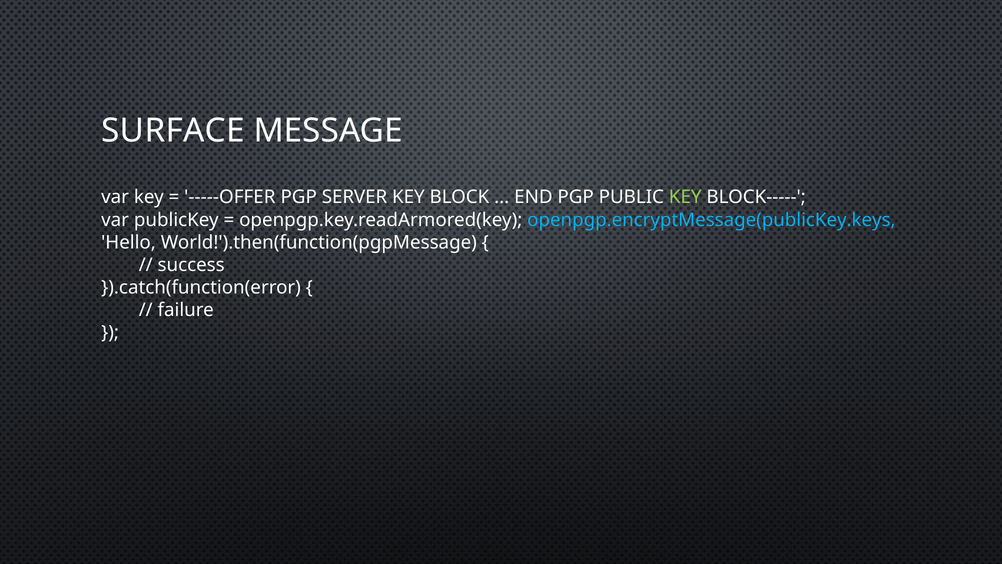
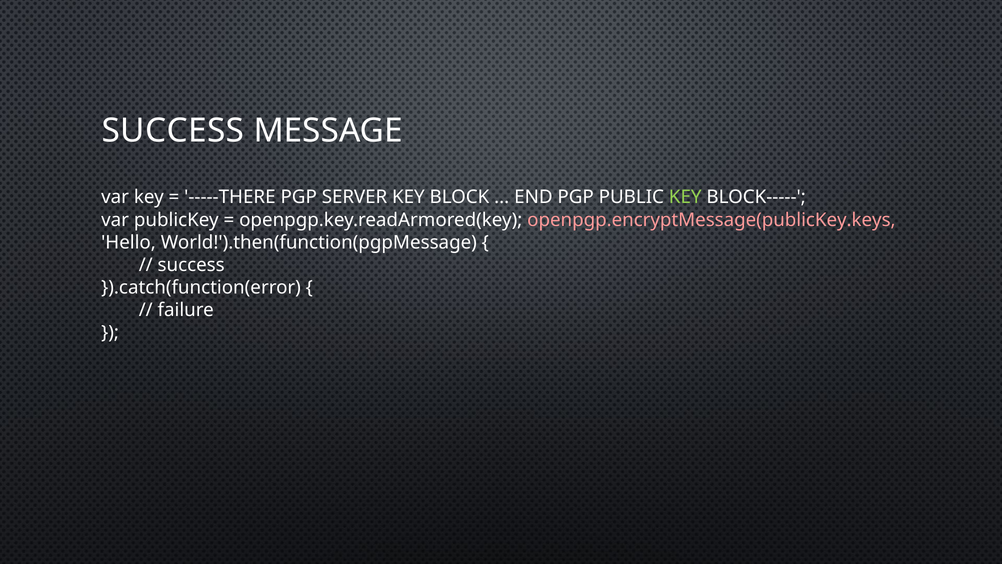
SURFACE: SURFACE -> SUCCESS (173, 131)
-----OFFER: -----OFFER -> -----THERE (230, 197)
openpgp.encryptMessage(publicKey.keys colour: light blue -> pink (711, 220)
